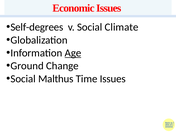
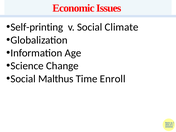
Self-degrees: Self-degrees -> Self-printing (37, 27)
Age underline: present -> none (73, 53)
Ground: Ground -> Science (27, 66)
Time Issues: Issues -> Enroll (113, 79)
